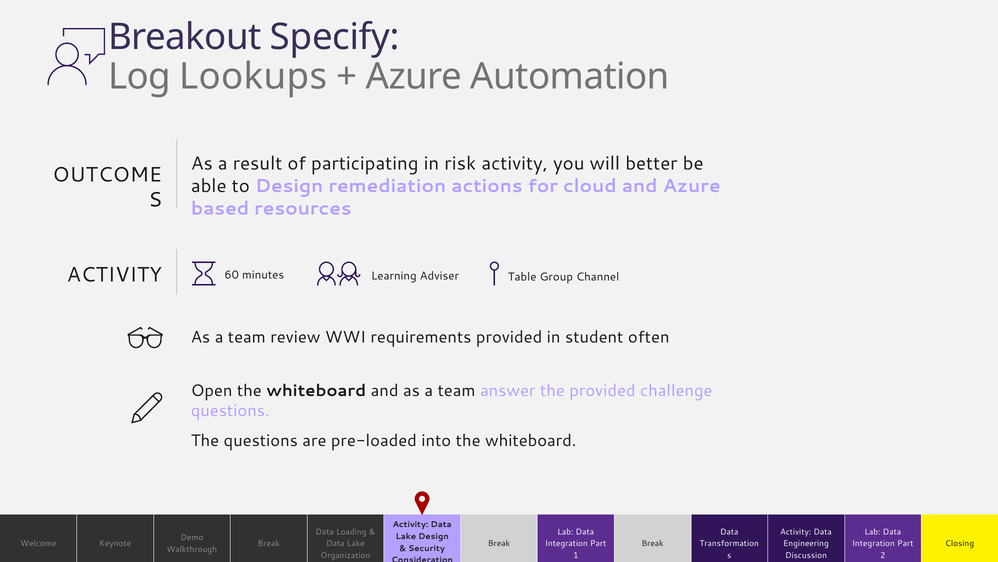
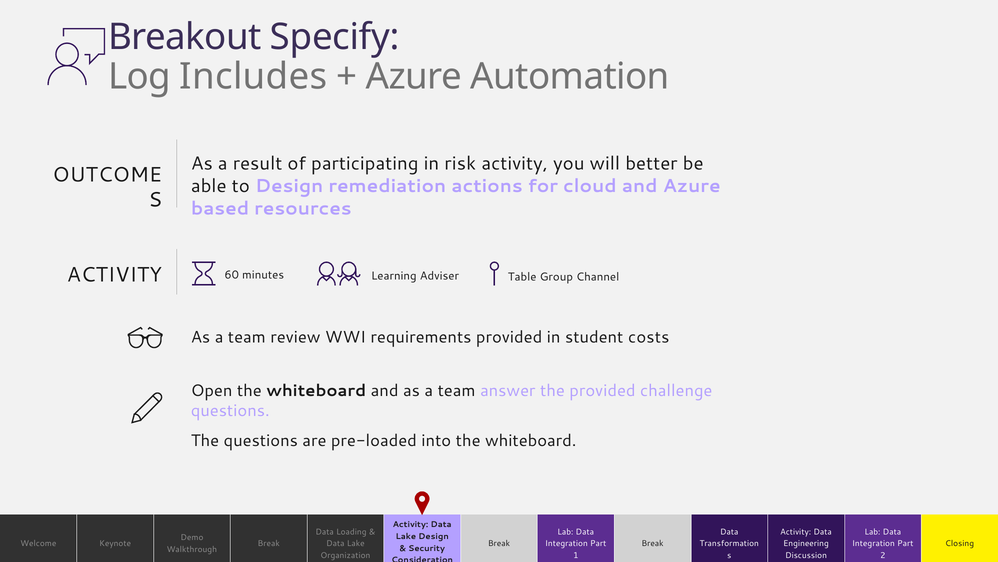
Lookups: Lookups -> Includes (253, 77)
often: often -> costs (649, 337)
